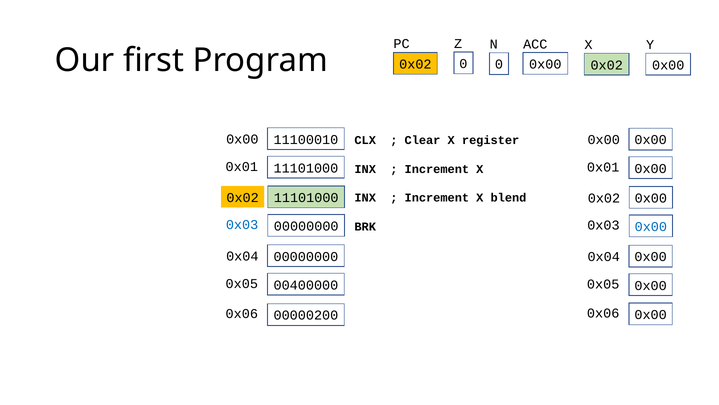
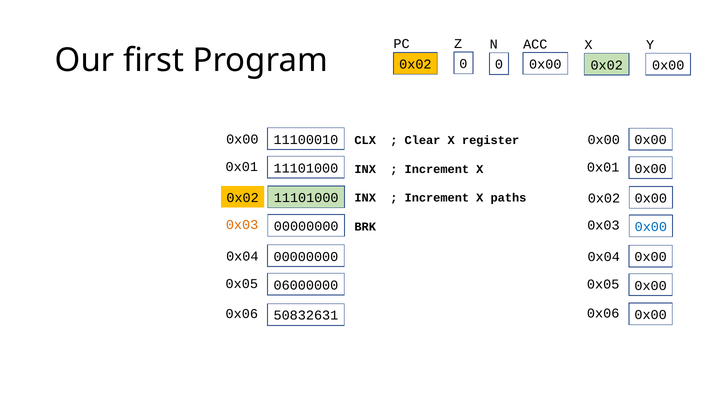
blend: blend -> paths (509, 198)
0x03 colour: blue -> orange (242, 225)
00400000: 00400000 -> 06000000 (306, 285)
00000200: 00000200 -> 50832631 (306, 315)
